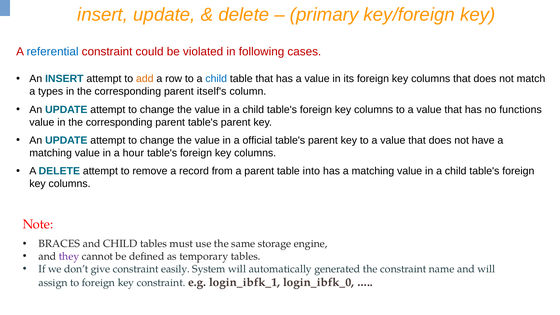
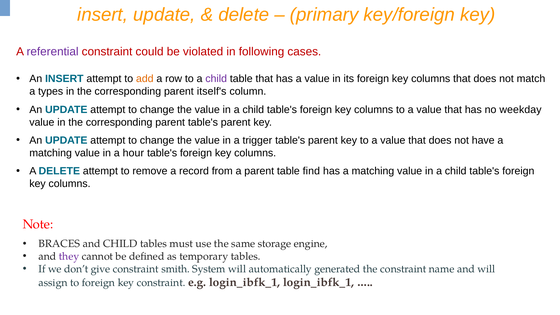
referential colour: blue -> purple (53, 52)
child colour: blue -> purple (216, 79)
functions: functions -> weekday (520, 110)
official: official -> trigger (257, 140)
into: into -> find (311, 171)
easily: easily -> smith (176, 269)
login_ibfk_1 login_ibfk_0: login_ibfk_0 -> login_ibfk_1 (319, 282)
